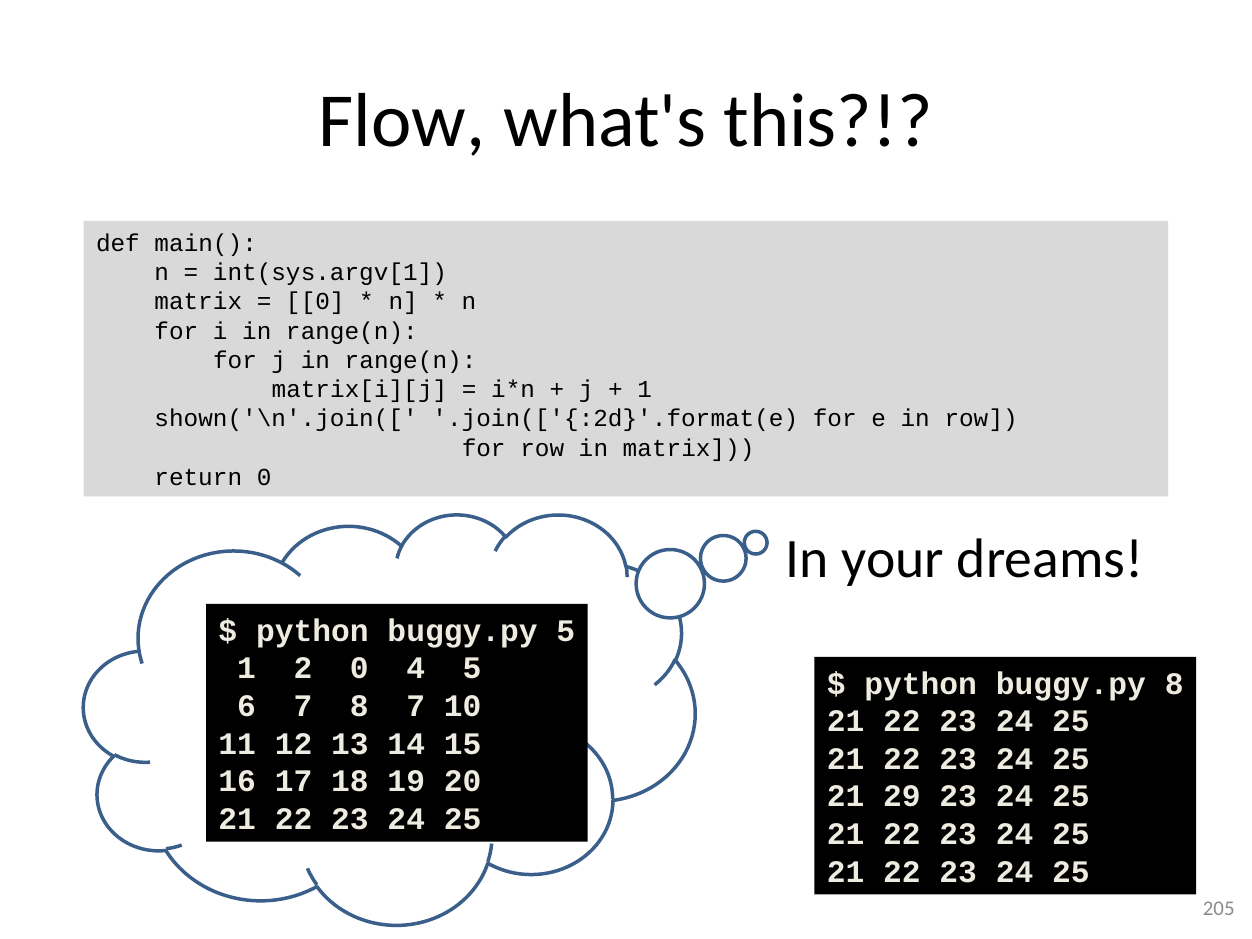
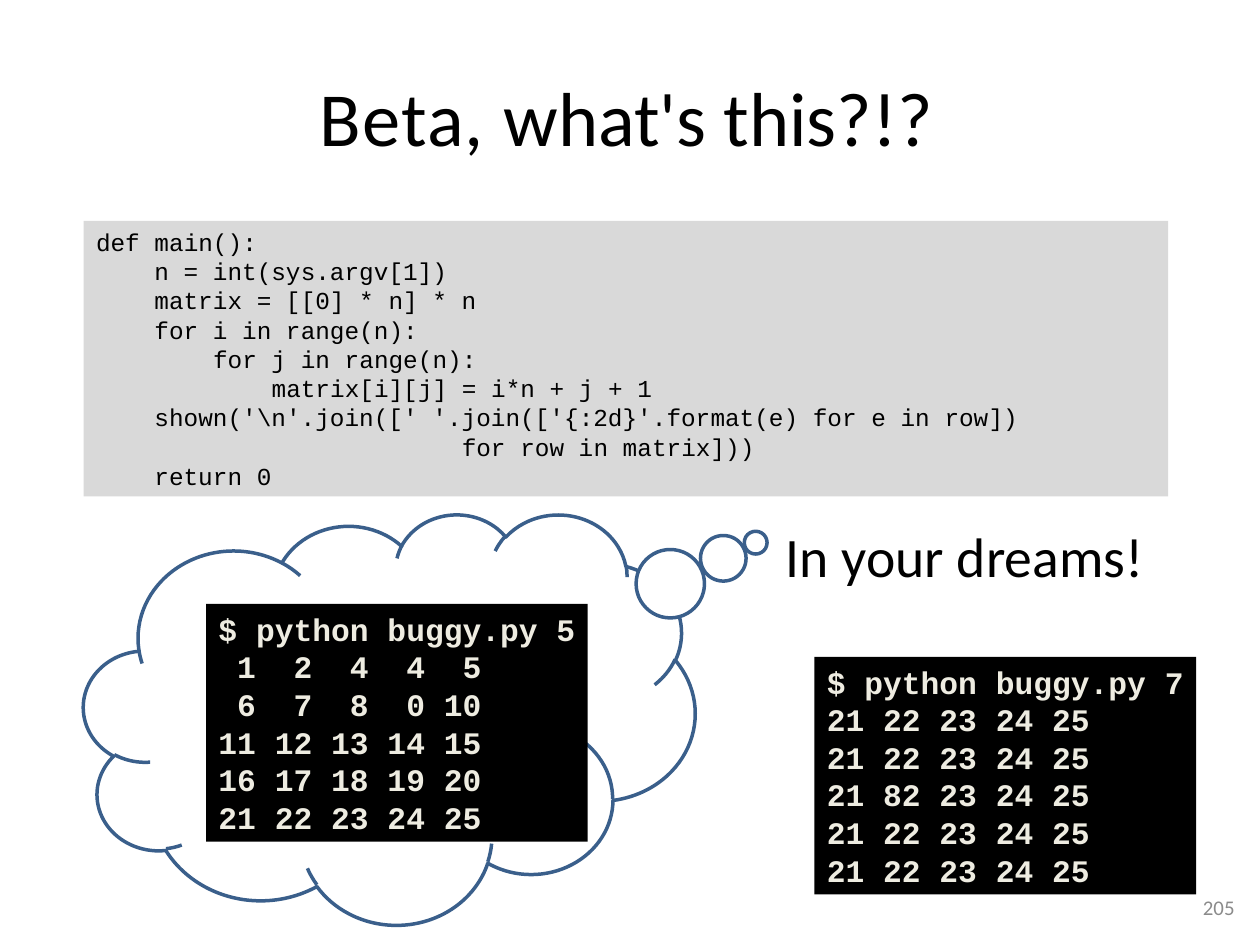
Flow: Flow -> Beta (402, 121)
2 0: 0 -> 4 (359, 669)
buggy.py 8: 8 -> 7 (1174, 684)
8 7: 7 -> 0 (416, 706)
29: 29 -> 82 (902, 797)
